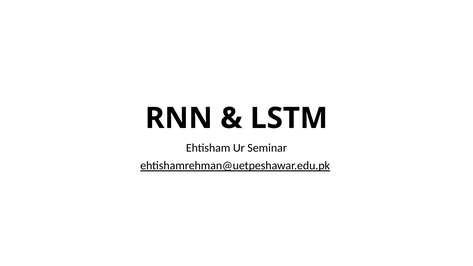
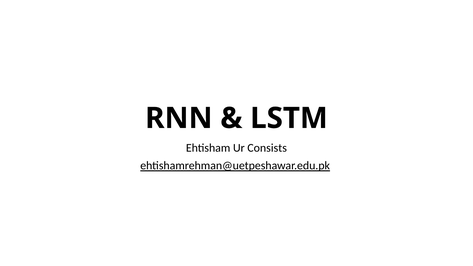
Seminar: Seminar -> Consists (267, 148)
